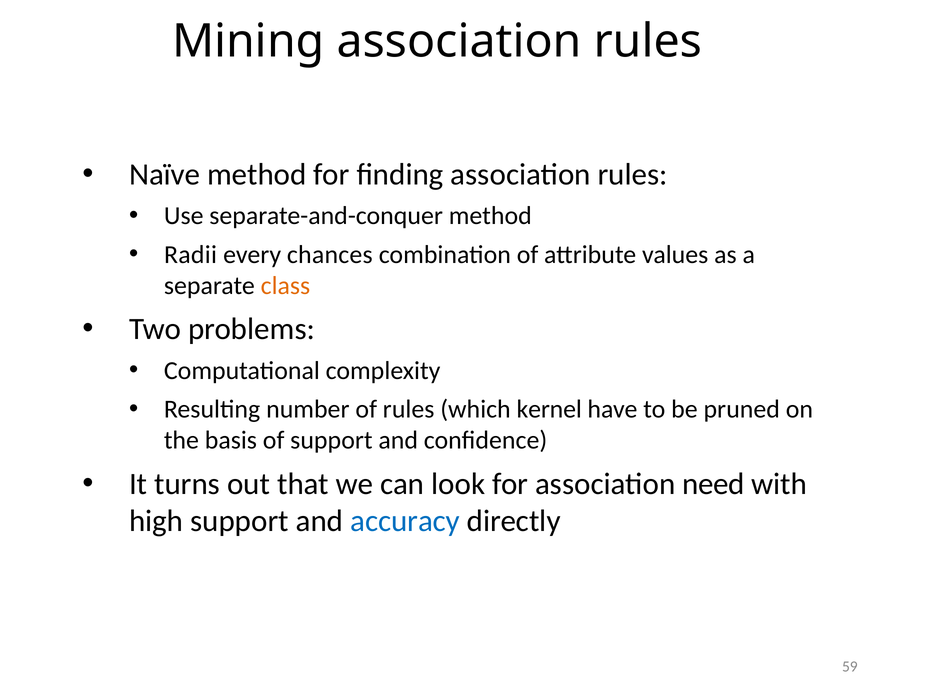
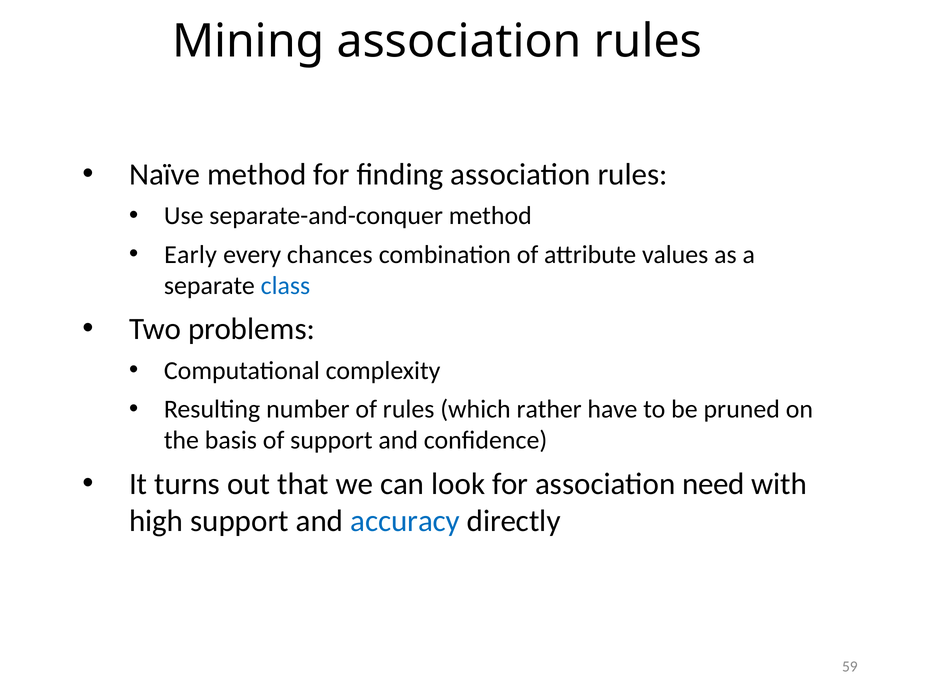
Radii: Radii -> Early (191, 255)
class colour: orange -> blue (285, 286)
kernel: kernel -> rather (549, 410)
